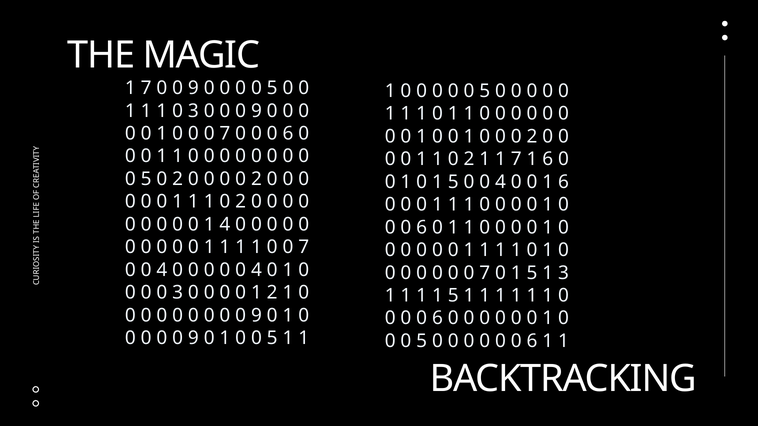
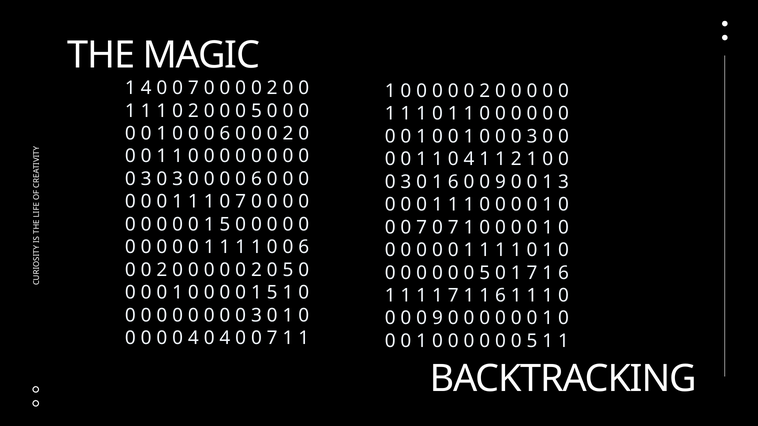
7: 7 -> 4 (146, 88)
9: 9 -> 7 (193, 88)
5: 5 -> 2 (272, 88)
5: 5 -> 2 (485, 91)
1 0 3: 3 -> 2 (193, 111)
9: 9 -> 5 (256, 111)
7: 7 -> 6 (225, 134)
6: 6 -> 2 (288, 134)
2: 2 -> 3 (532, 137)
2: 2 -> 4 (469, 159)
1 1 7: 7 -> 2 (516, 159)
6: 6 -> 0 (548, 159)
5: 5 -> 3 (146, 179)
2: 2 -> 3 (178, 179)
2: 2 -> 6 (256, 179)
1: 1 -> 3 (406, 182)
5: 5 -> 6 (453, 182)
4: 4 -> 9 (500, 182)
0 1 6: 6 -> 3 (563, 182)
2: 2 -> 7 (241, 202)
4: 4 -> 5 (225, 225)
6: 6 -> 7 (422, 228)
1: 1 -> 7 (453, 228)
1 0 0 7: 7 -> 6 (304, 247)
4: 4 -> 2 (162, 270)
4: 4 -> 2 (256, 270)
1: 1 -> 5 (288, 270)
7: 7 -> 5 (485, 273)
5: 5 -> 7 (532, 273)
3: 3 -> 6 (563, 273)
3: 3 -> 1 (178, 293)
2: 2 -> 5 (272, 293)
1 1 5: 5 -> 7 (453, 296)
1: 1 -> 6 (500, 296)
9: 9 -> 3 (256, 316)
6: 6 -> 9 (437, 318)
9: 9 -> 4 (193, 338)
1: 1 -> 4 (225, 338)
5: 5 -> 7 (272, 338)
5: 5 -> 1 (422, 341)
6: 6 -> 5 (532, 341)
